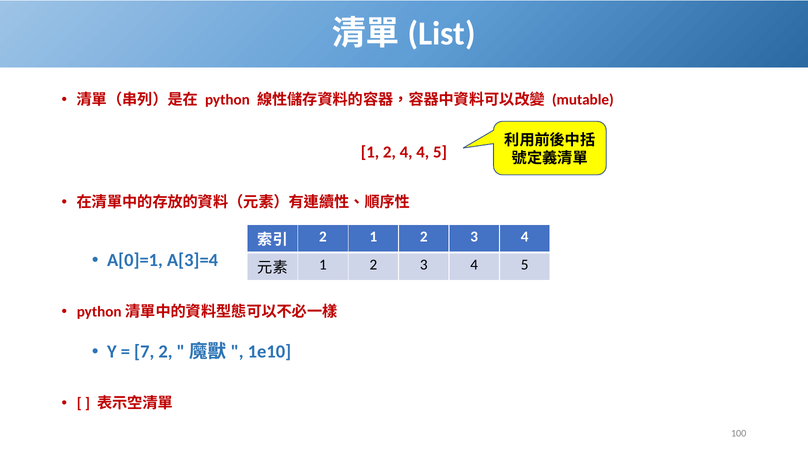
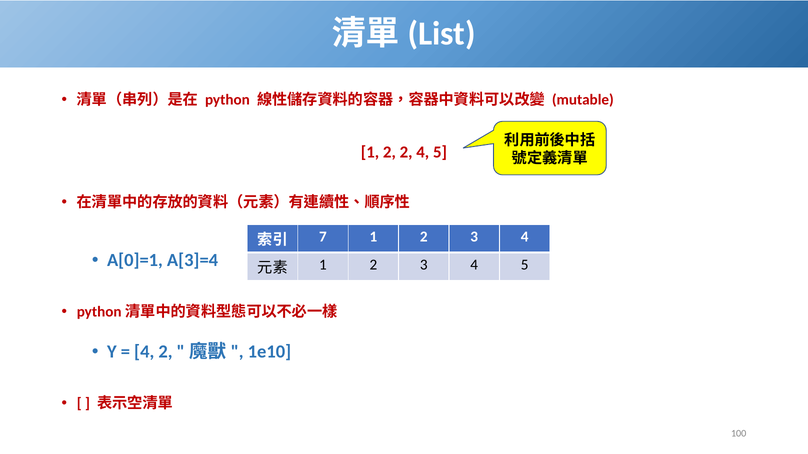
2 4: 4 -> 2 (406, 152)
2: 2 -> 7 (323, 237)
7: 7 -> 4 (144, 352)
